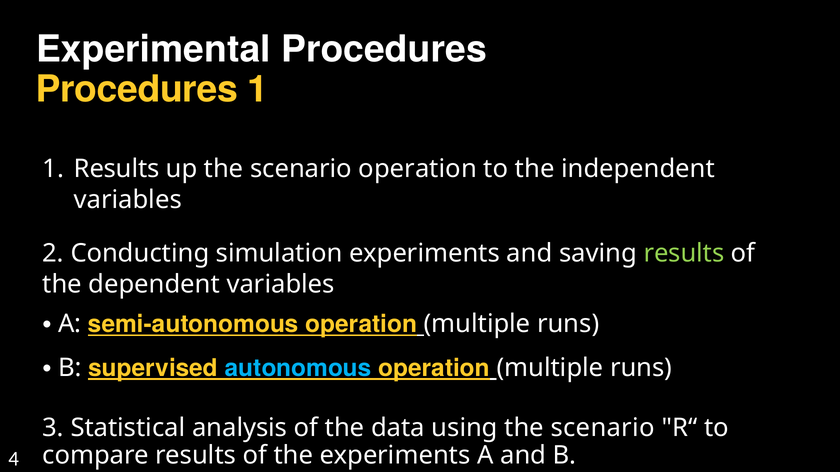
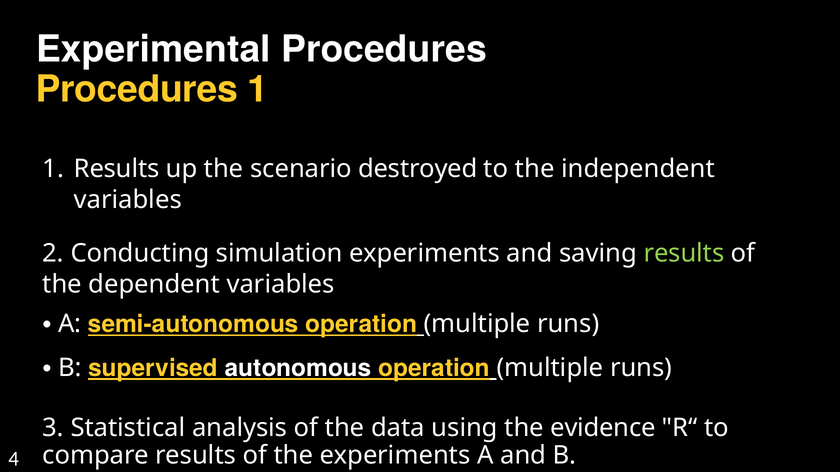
scenario operation: operation -> destroyed (418, 169)
autonomous colour: light blue -> white (298, 368)
using the scenario: scenario -> evidence (603, 428)
